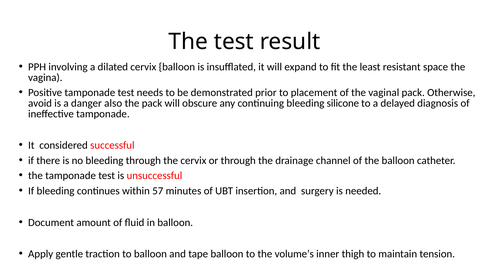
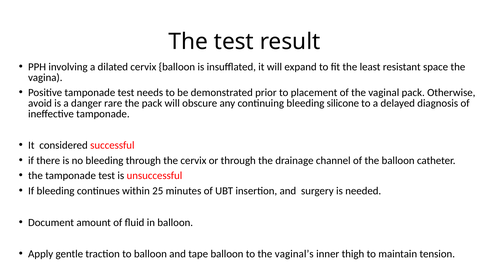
also: also -> rare (113, 103)
57: 57 -> 25 (158, 191)
volume’s: volume’s -> vaginal’s (294, 253)
